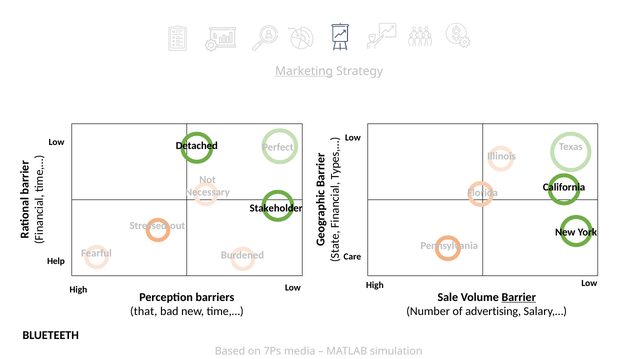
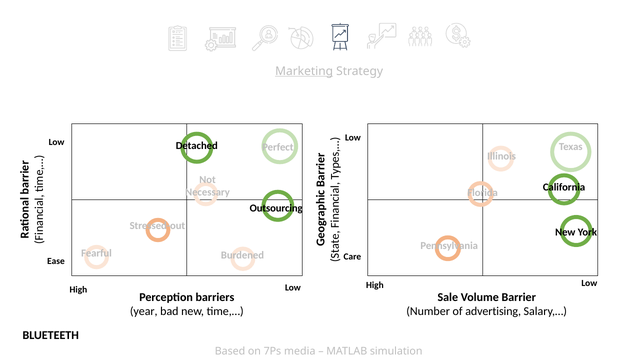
Stakeholder: Stakeholder -> Outsourcing (276, 208)
Help: Help -> Ease (56, 262)
Barrier underline: present -> none (519, 297)
that: that -> year (144, 312)
